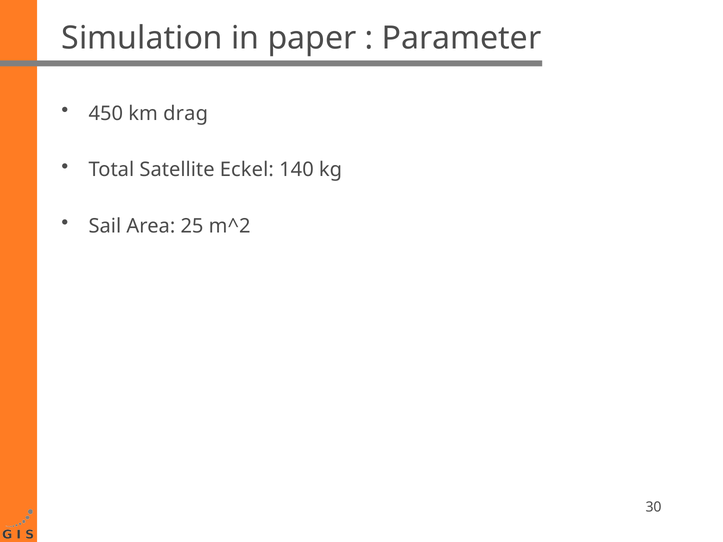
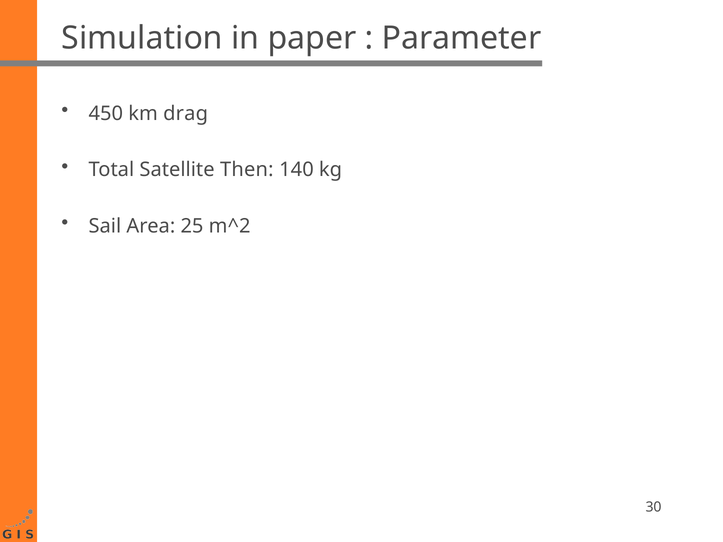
Eckel: Eckel -> Then (247, 170)
